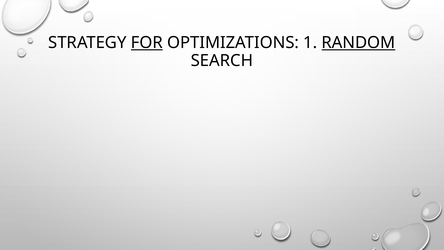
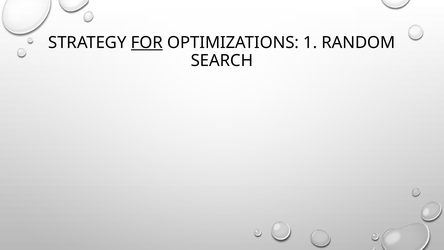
RANDOM underline: present -> none (358, 42)
